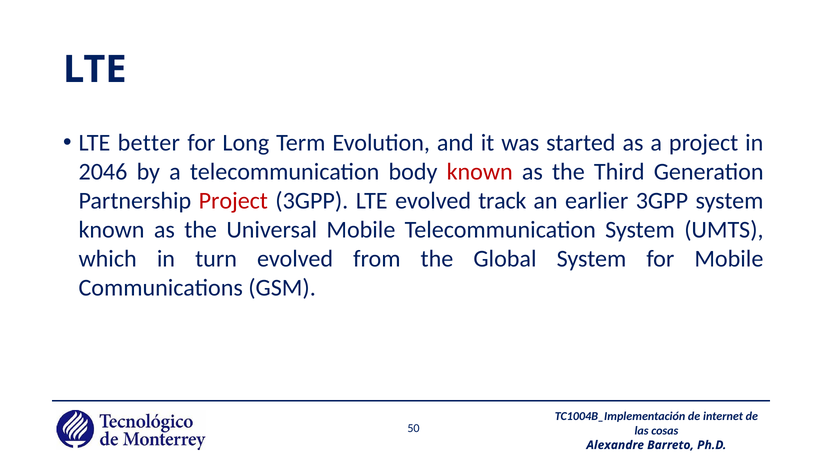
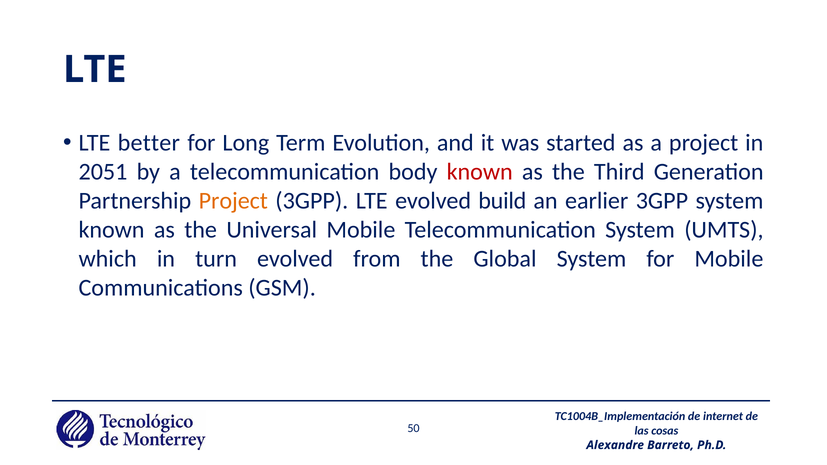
2046: 2046 -> 2051 (103, 172)
Project colour: red -> orange (233, 201)
track: track -> build (502, 201)
